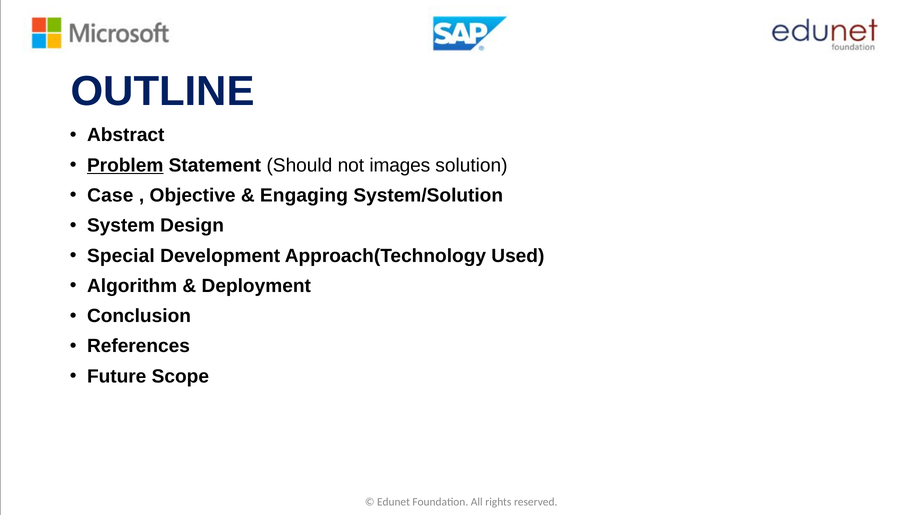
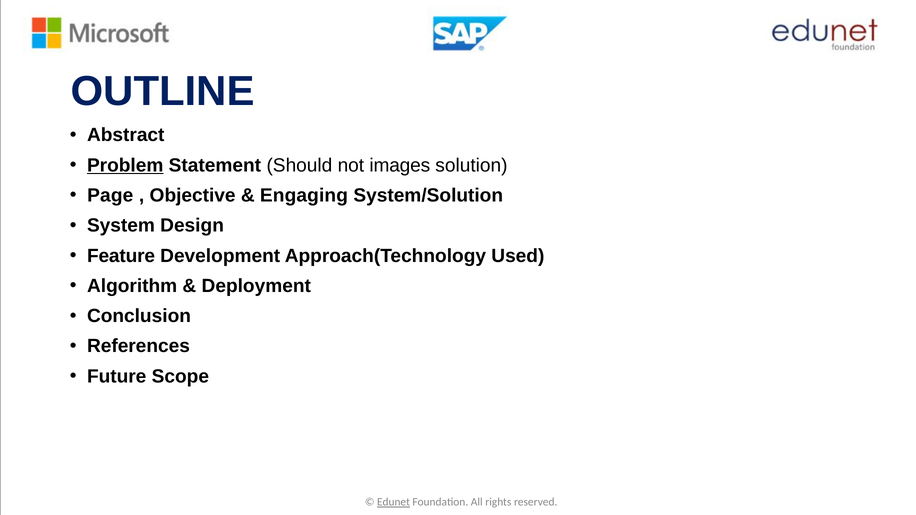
Case: Case -> Page (110, 196)
Special: Special -> Feature (121, 256)
Edunet underline: none -> present (394, 502)
